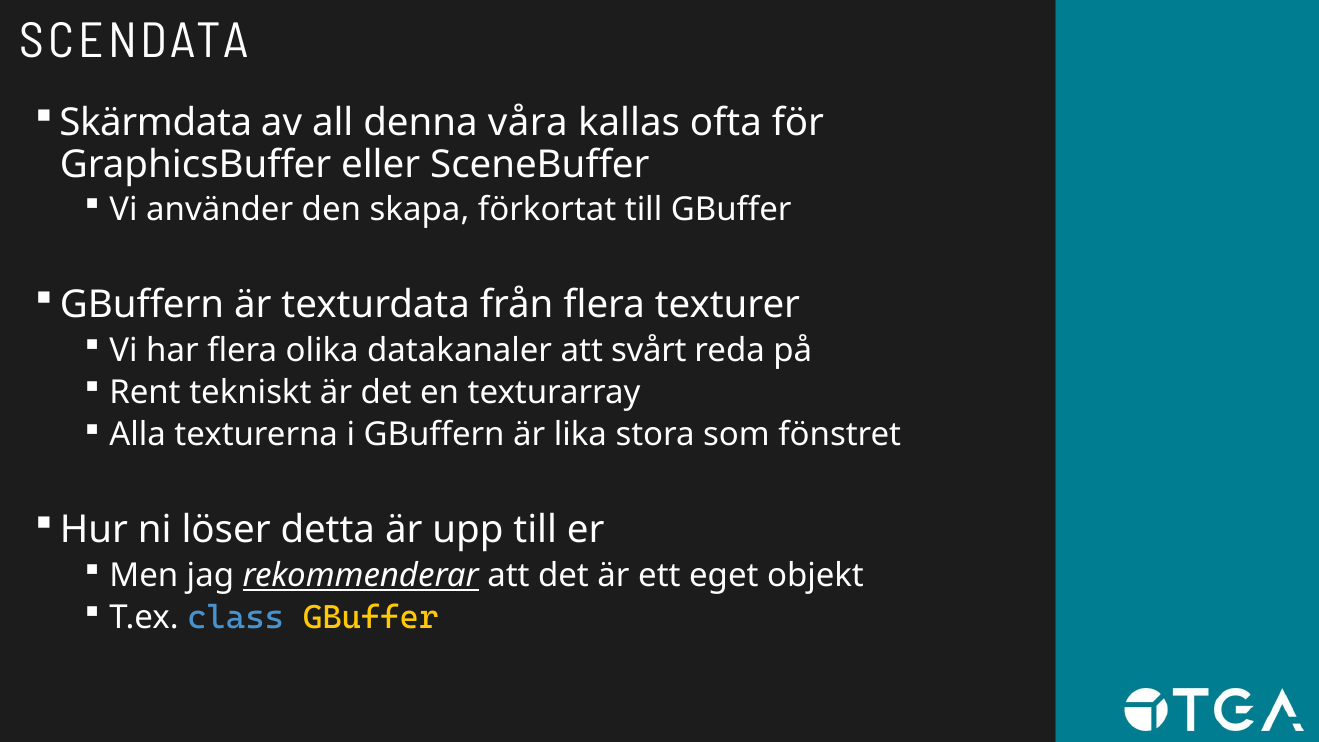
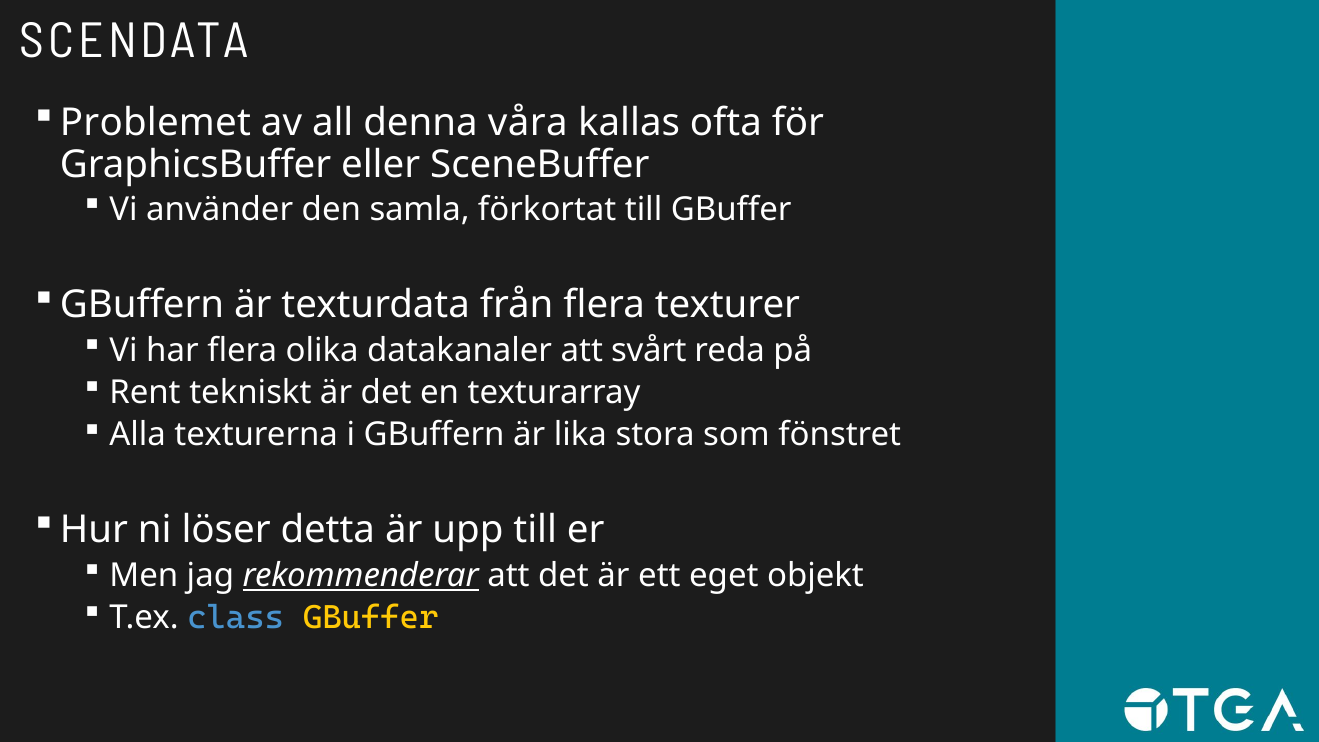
Skärmdata: Skärmdata -> Problemet (155, 123)
skapa: skapa -> samla (420, 210)
